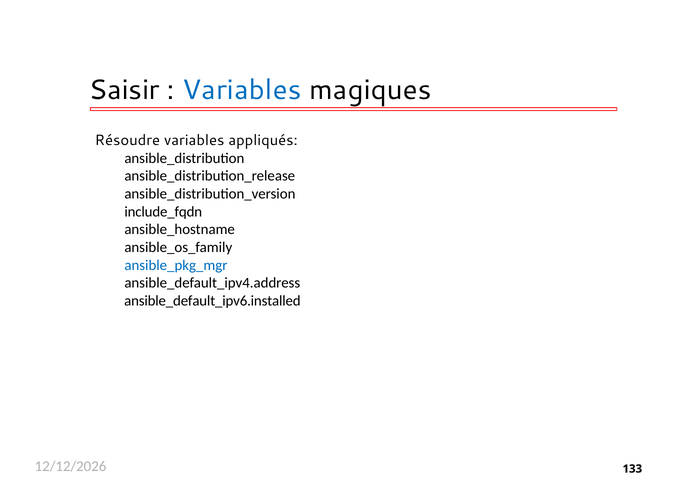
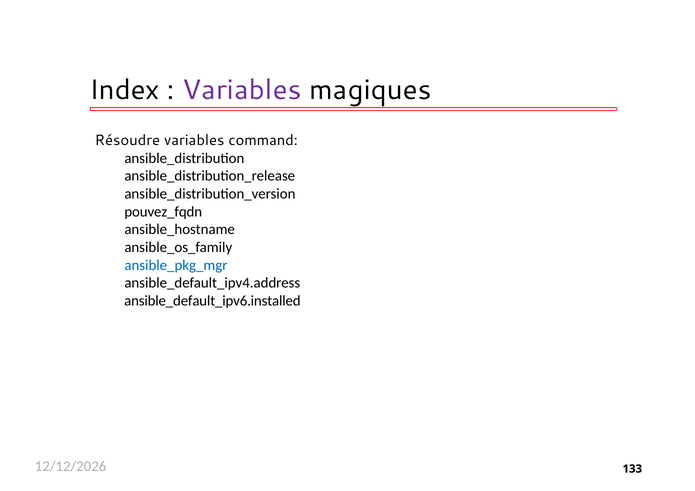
Saisir: Saisir -> Index (124, 90)
Variables colour: blue -> purple (242, 90)
appliqués: appliqués -> command (263, 140)
include_fqdn: include_fqdn -> pouvez_fqdn (163, 212)
